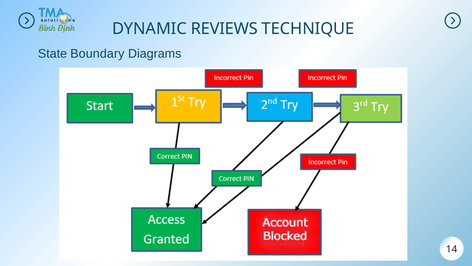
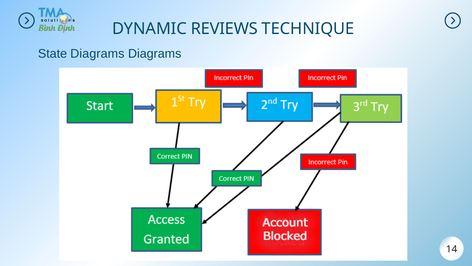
State Boundary: Boundary -> Diagrams (97, 54)
